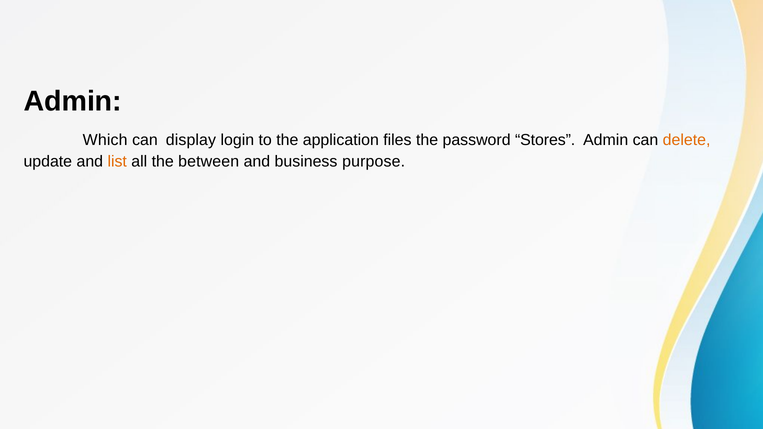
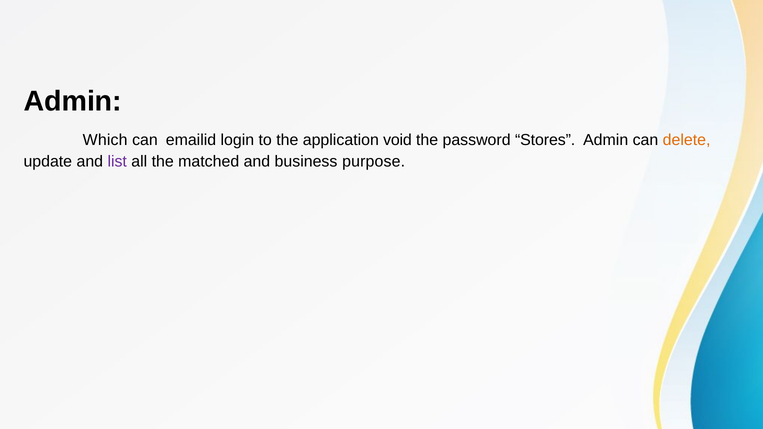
display: display -> emailid (191, 140)
files: files -> void (397, 140)
list colour: orange -> purple (117, 162)
between: between -> matched (209, 162)
